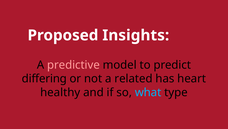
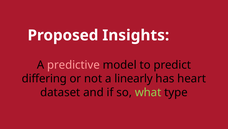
related: related -> linearly (134, 78)
healthy: healthy -> dataset (60, 92)
what colour: light blue -> light green (148, 92)
